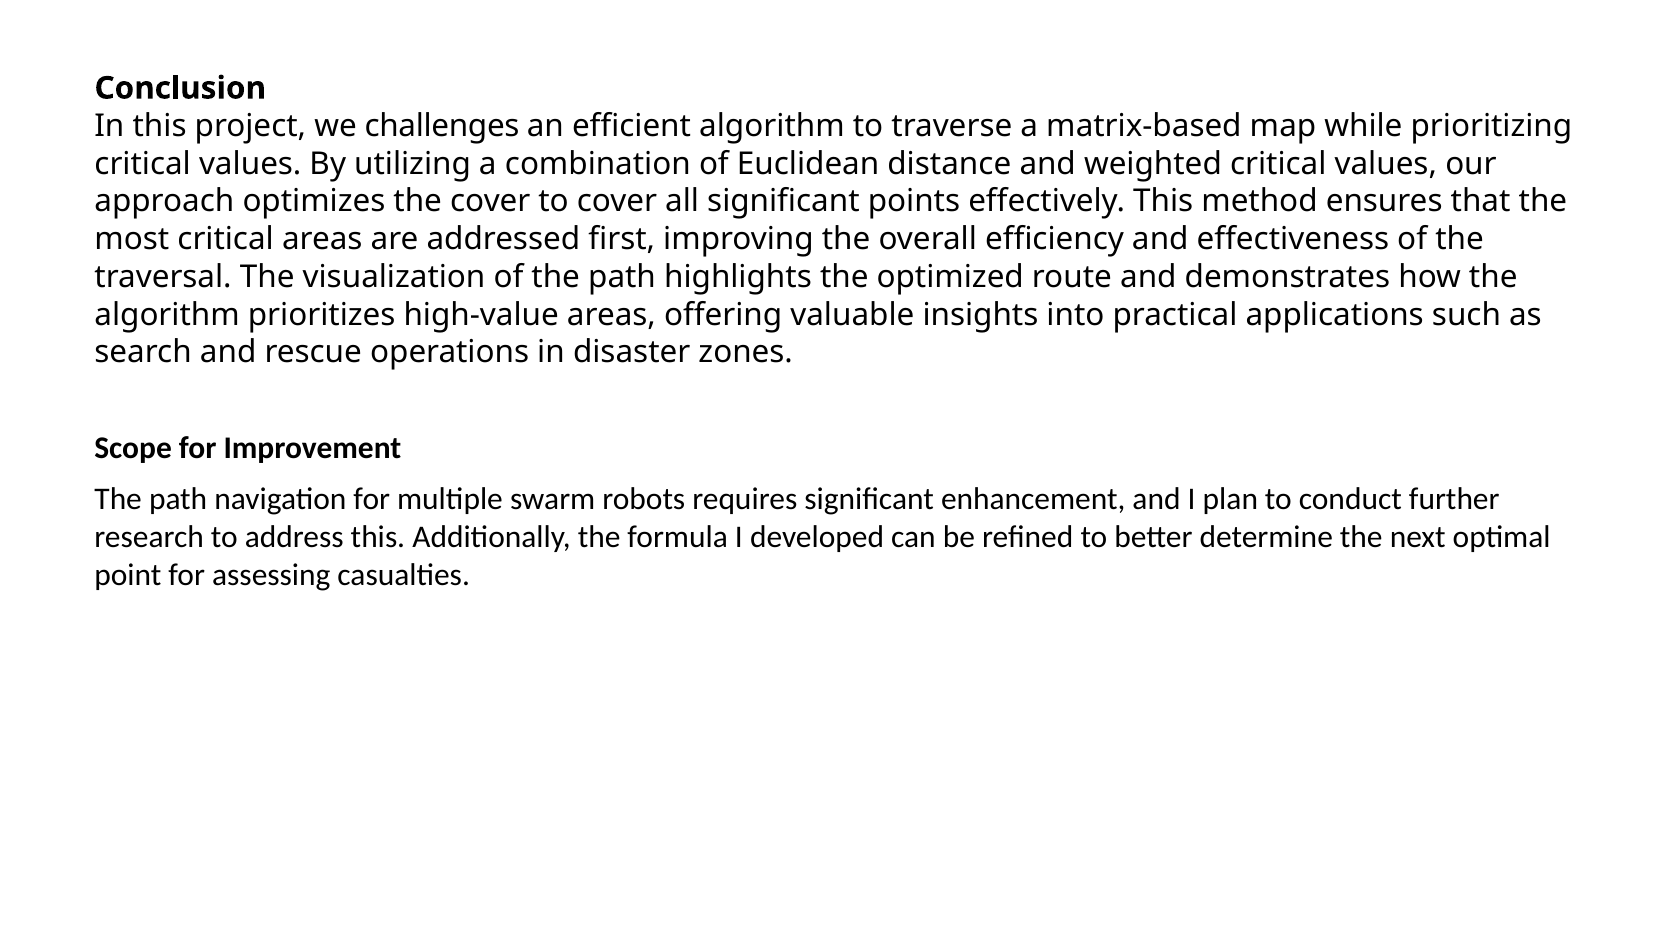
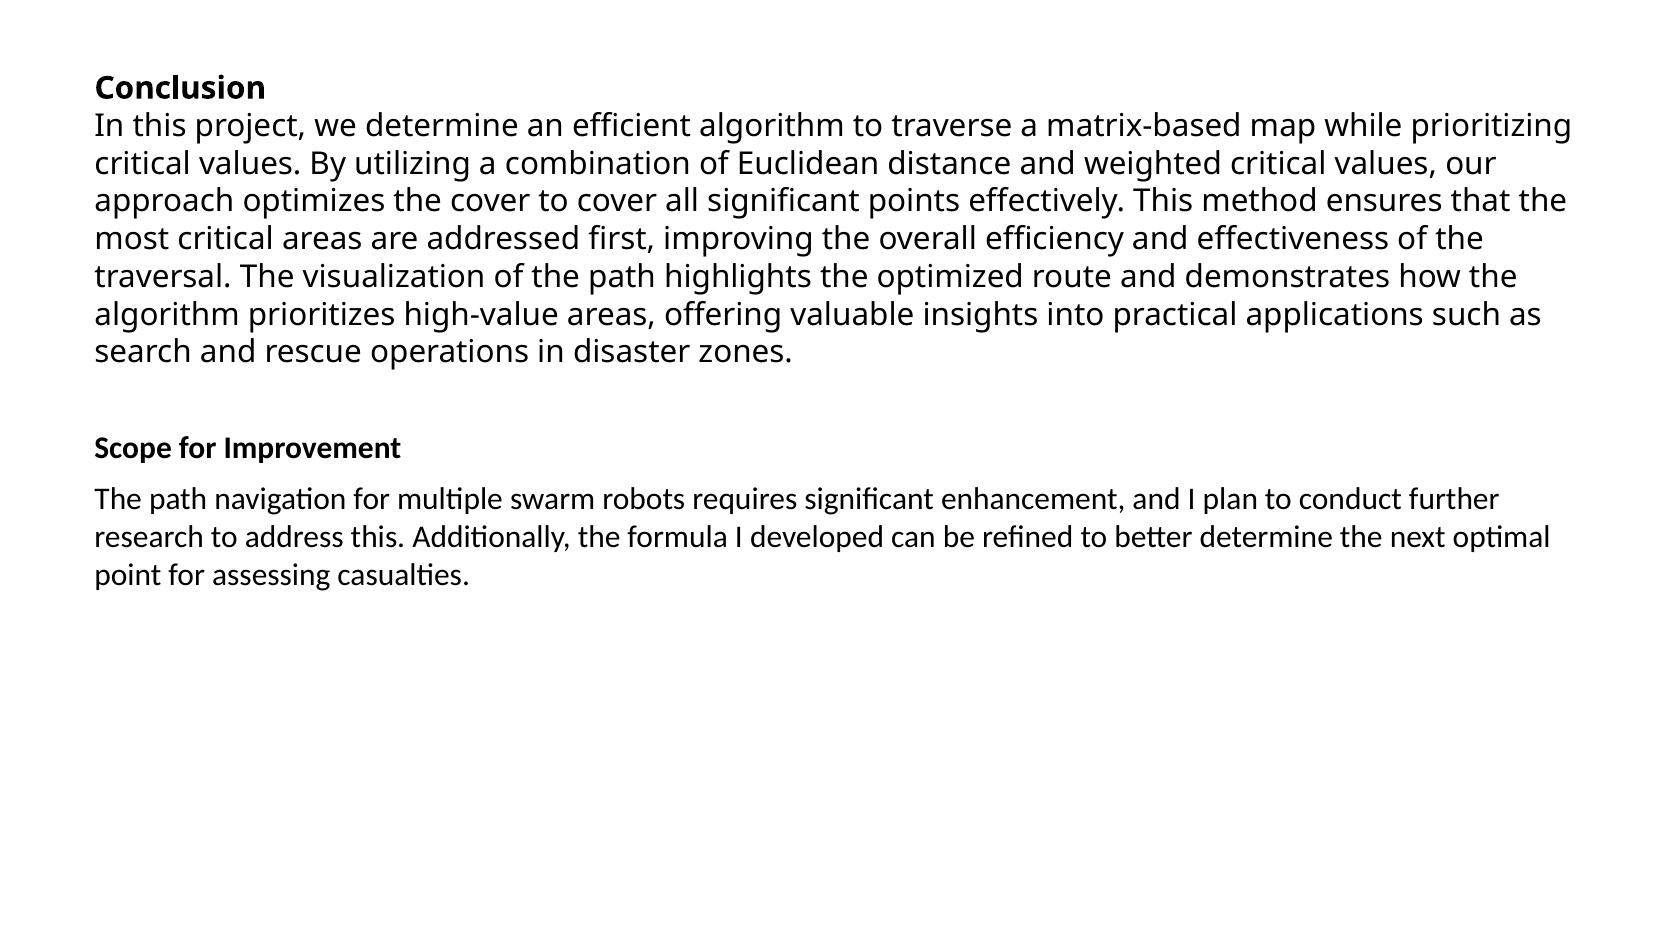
we challenges: challenges -> determine (442, 126)
